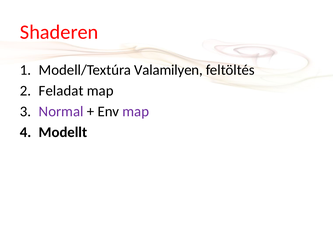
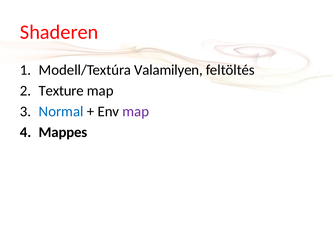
Feladat: Feladat -> Texture (61, 91)
Normal colour: purple -> blue (61, 111)
Modellt: Modellt -> Mappes (63, 132)
